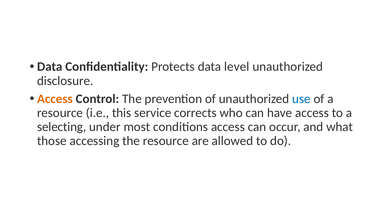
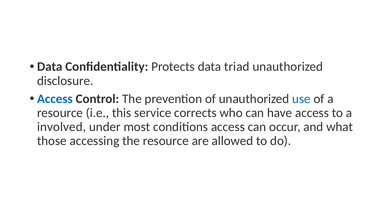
level: level -> triad (237, 67)
Access colour: orange -> blue (55, 99)
selecting: selecting -> involved (62, 127)
